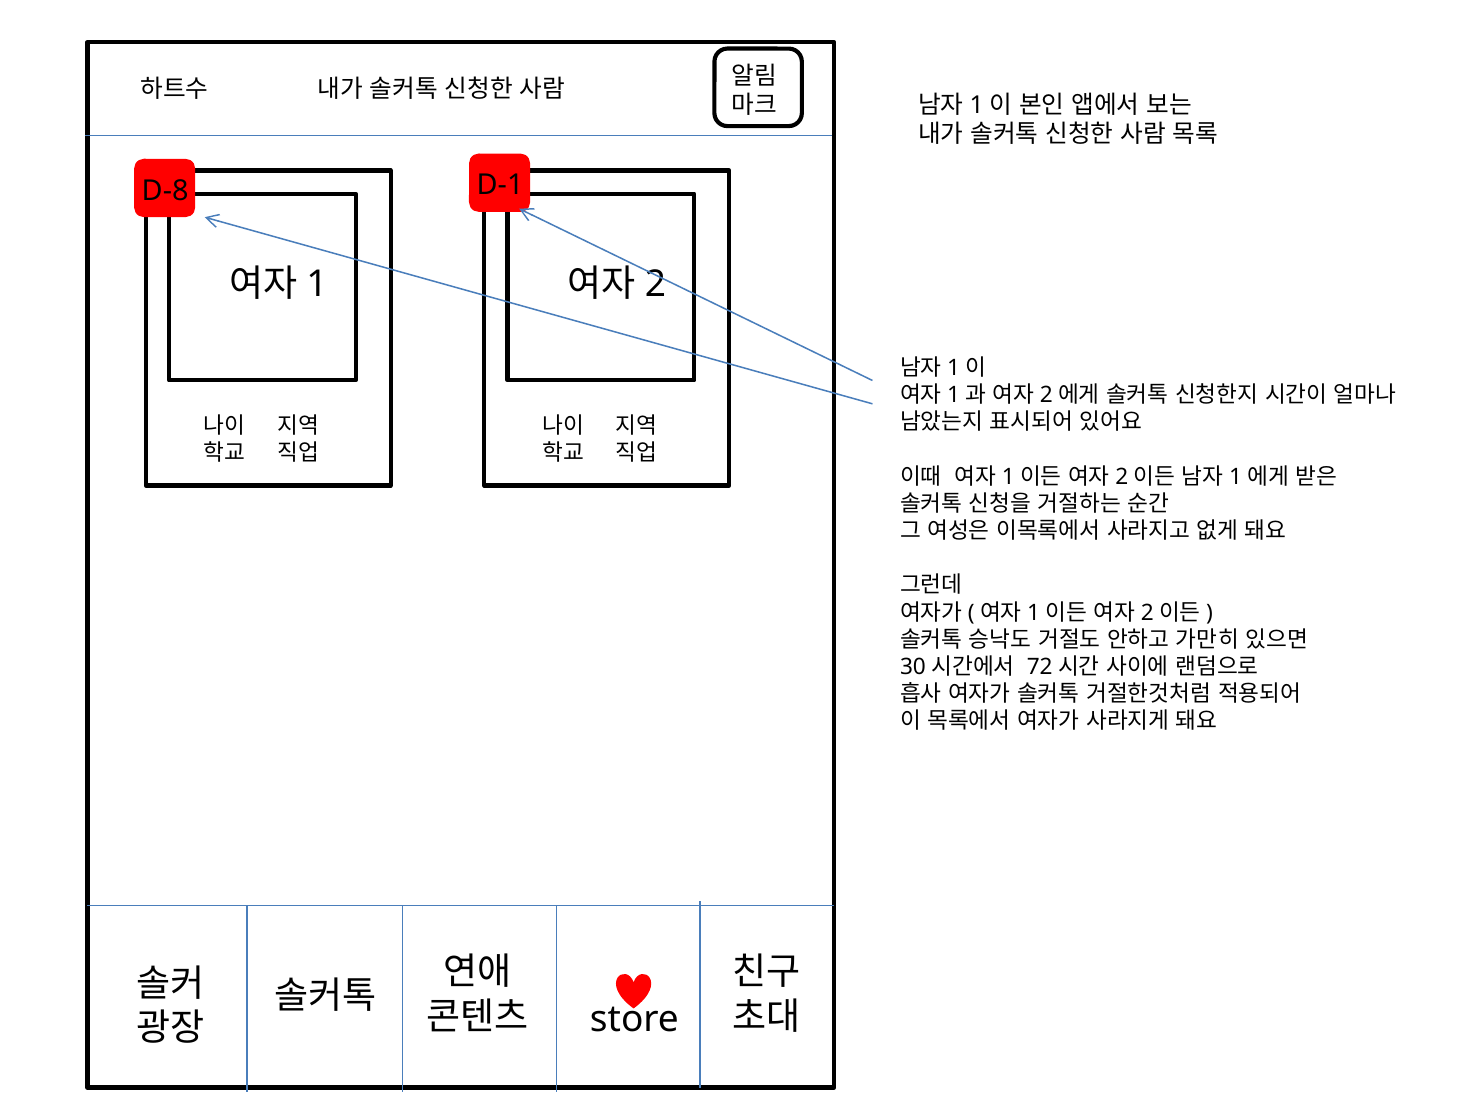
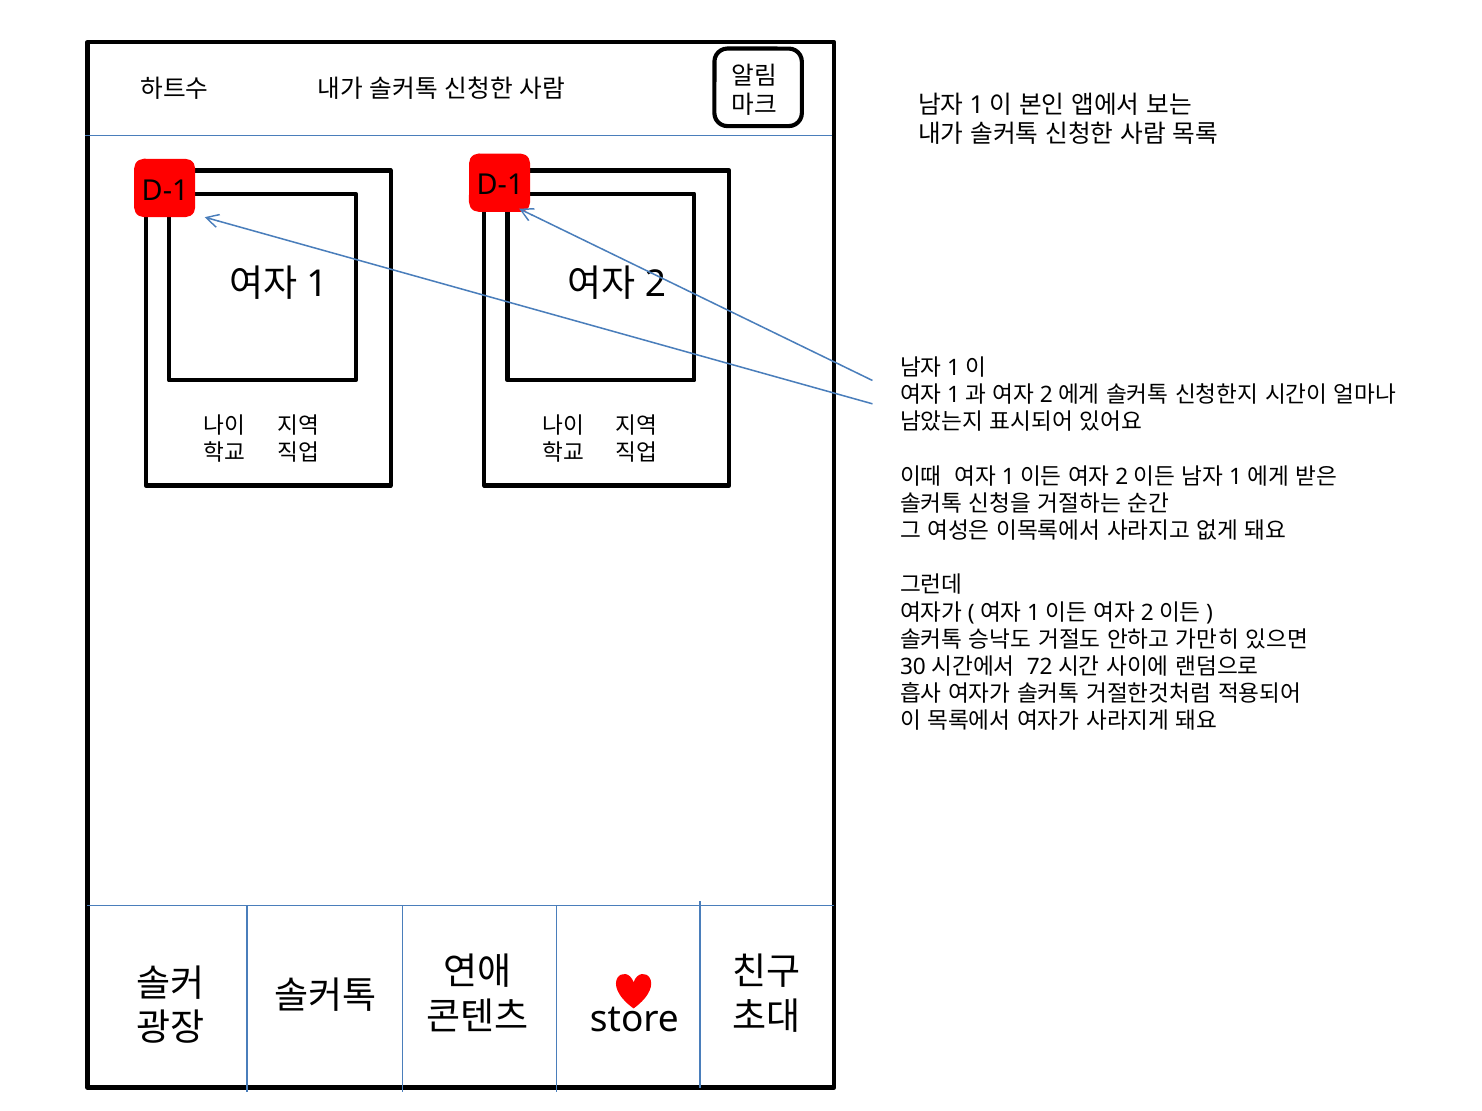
D-8: D-8 -> D-1 (165, 191)
